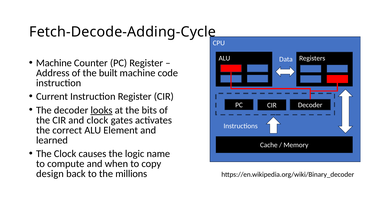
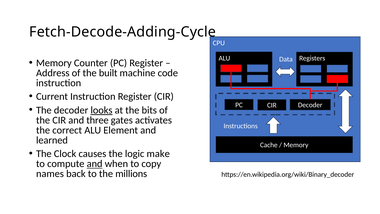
Machine: Machine -> Memory (54, 63)
and clock: clock -> three (98, 120)
name: name -> make (158, 154)
and underline: none -> present (95, 164)
design: design -> names (50, 174)
